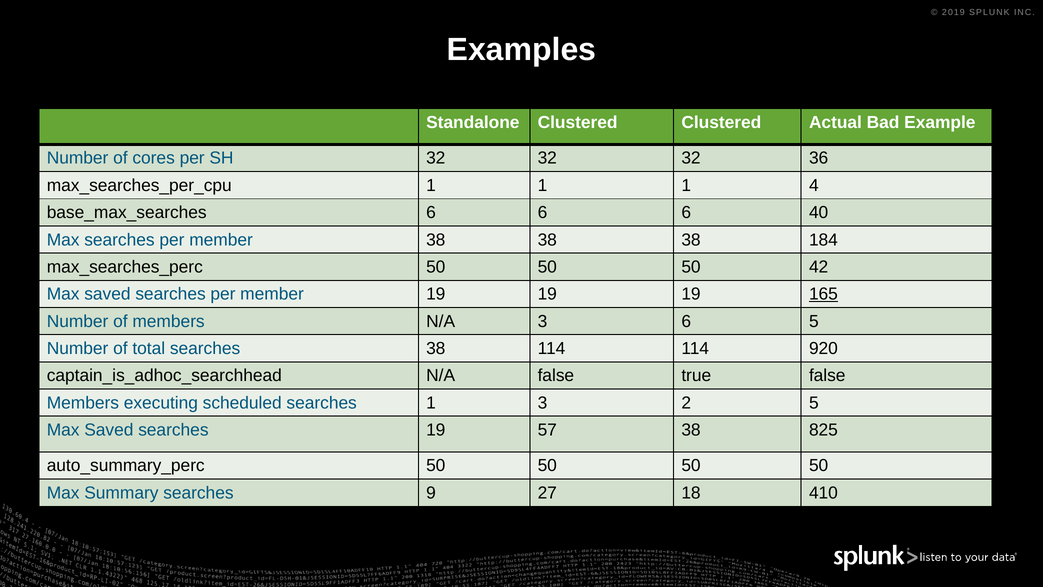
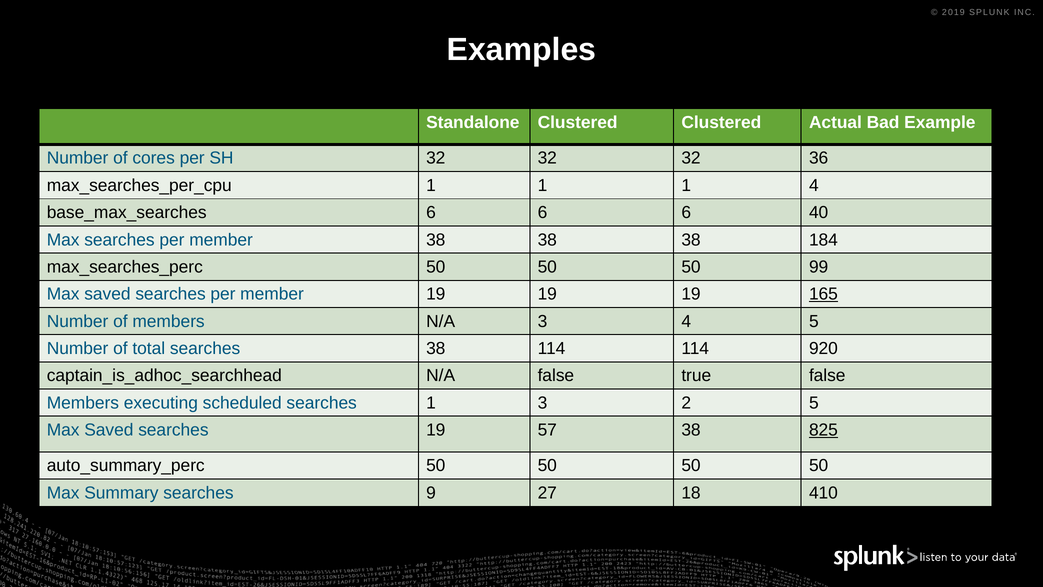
42: 42 -> 99 (819, 267)
3 6: 6 -> 4 (686, 321)
825 underline: none -> present (823, 430)
